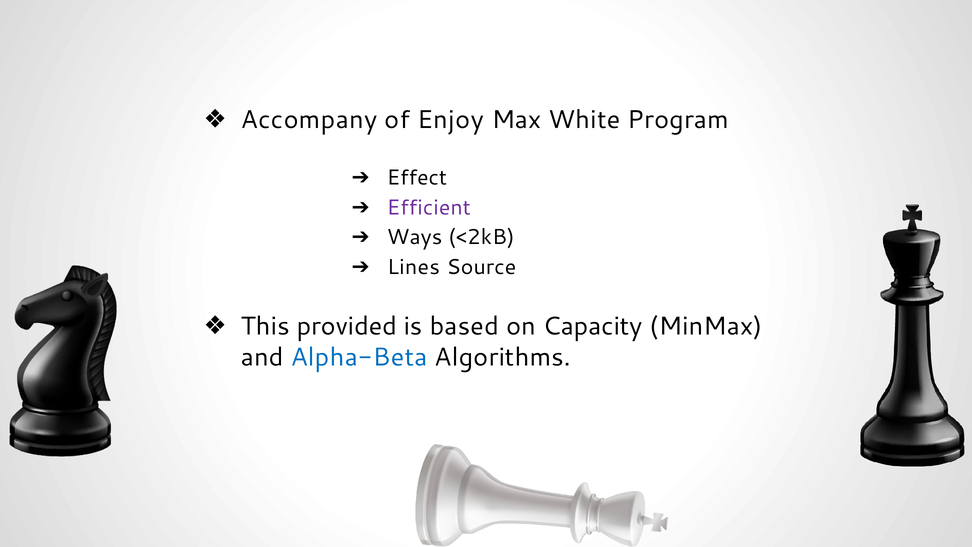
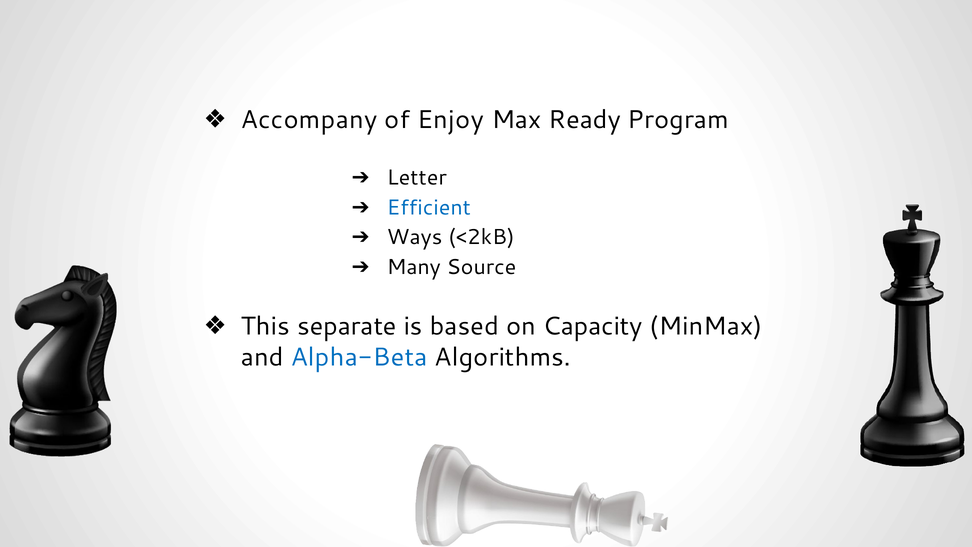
White: White -> Ready (585, 120)
Effect: Effect -> Letter (417, 178)
Efficient colour: purple -> blue (429, 207)
Lines: Lines -> Many (414, 267)
provided: provided -> separate (347, 326)
